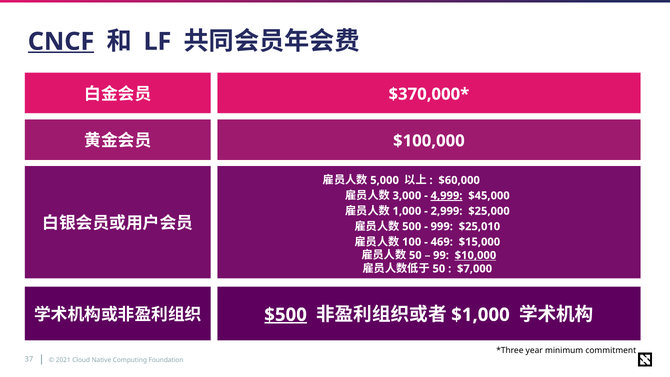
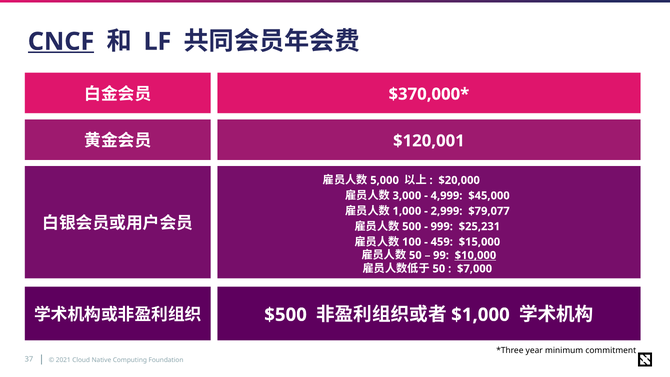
$100,000: $100,000 -> $120,001 (429, 141)
$60,000: $60,000 -> $20,000 (459, 180)
4,999 underline: present -> none (447, 196)
$25,000: $25,000 -> $79,077 (489, 211)
$25,010: $25,010 -> $25,231 (479, 226)
469: 469 -> 459 (442, 242)
$500 underline: present -> none (286, 315)
